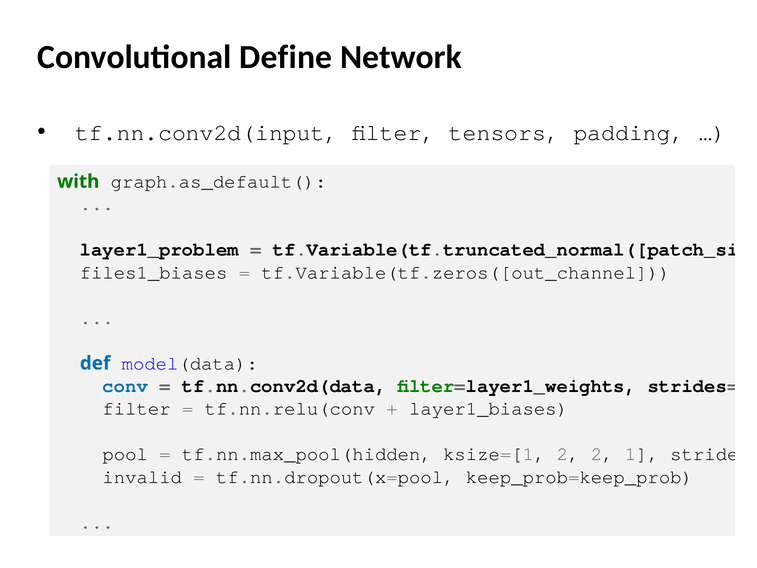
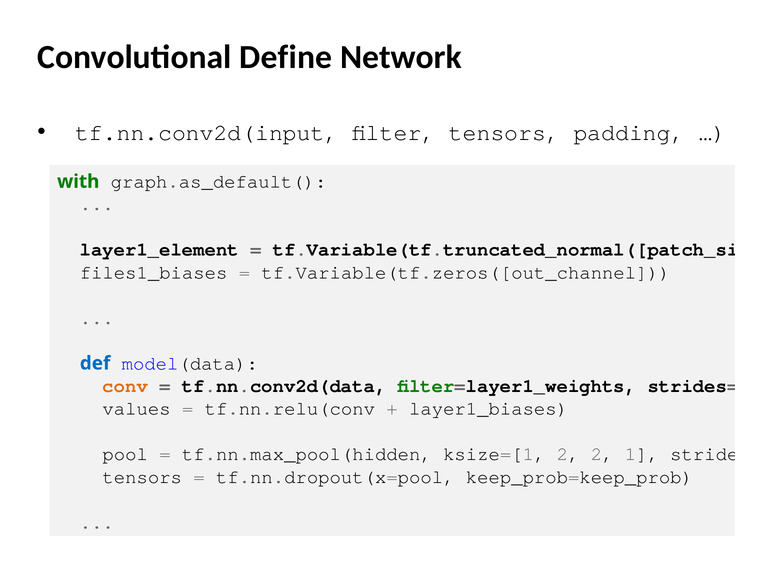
layer1_problem: layer1_problem -> layer1_element (159, 250)
conv colour: blue -> orange (125, 386)
filter: filter -> values (137, 409)
invalid: invalid -> tensors (142, 477)
